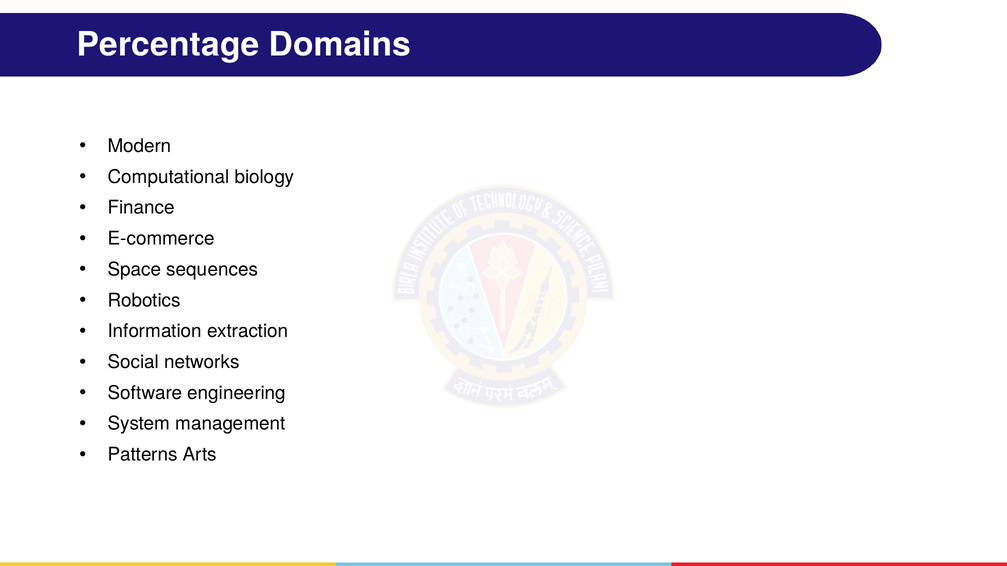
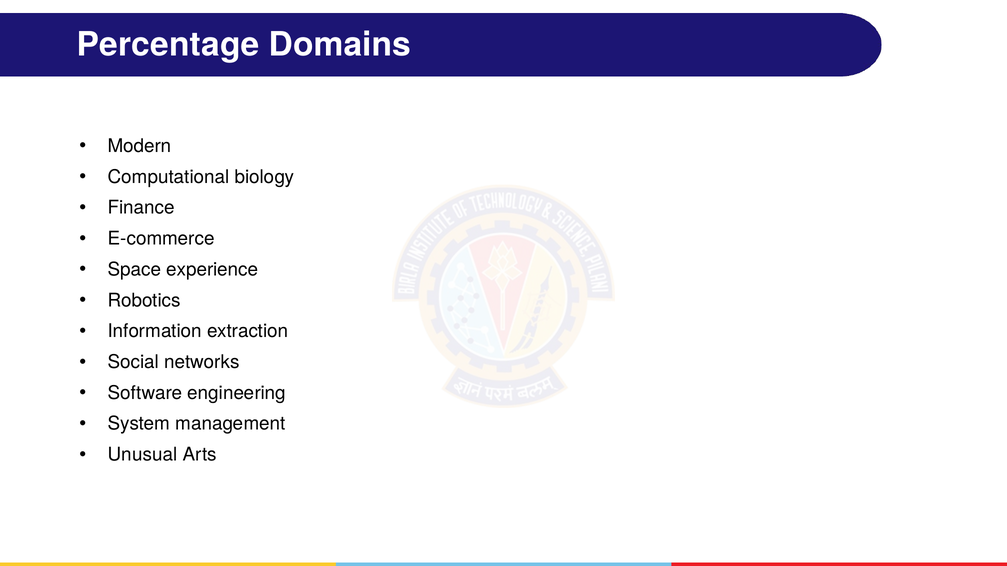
sequences: sequences -> experience (212, 270)
Patterns: Patterns -> Unusual (143, 455)
